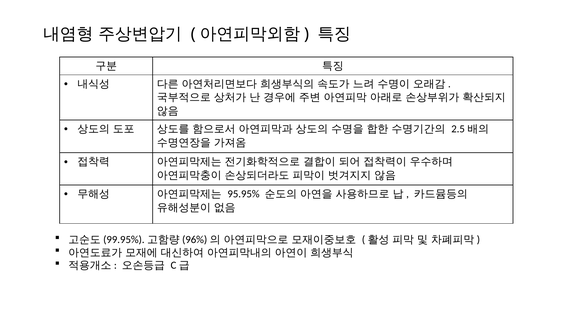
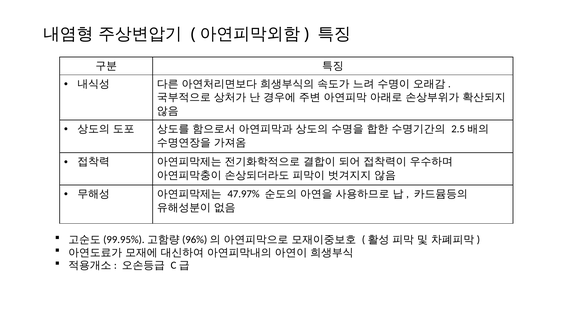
95.95%: 95.95% -> 47.97% (244, 194)
